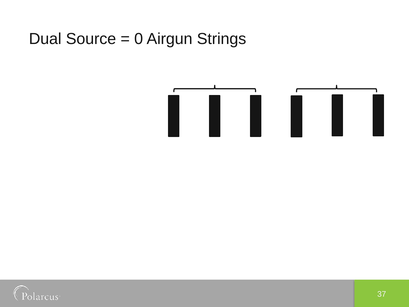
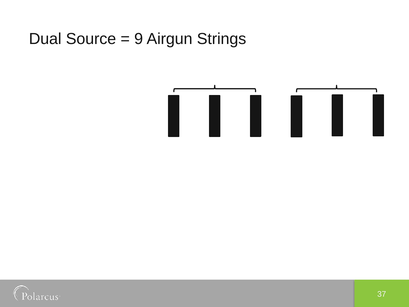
0: 0 -> 9 (139, 39)
